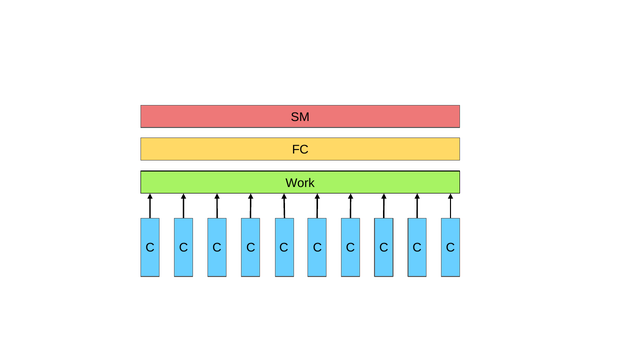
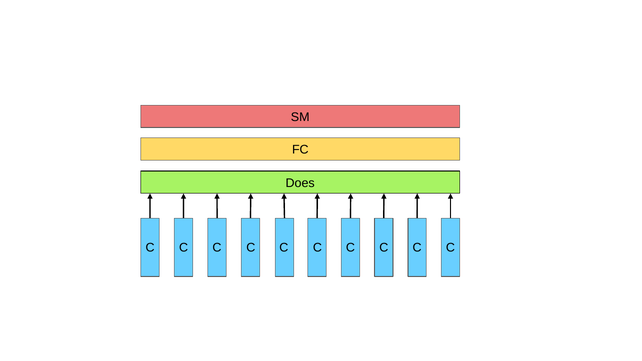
Work: Work -> Does (300, 183)
